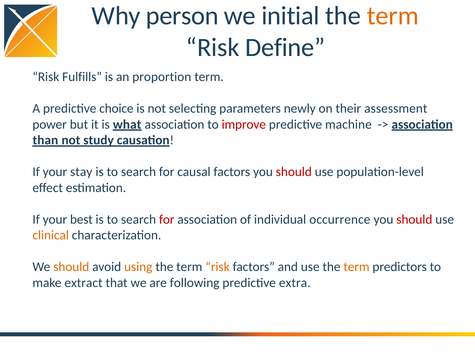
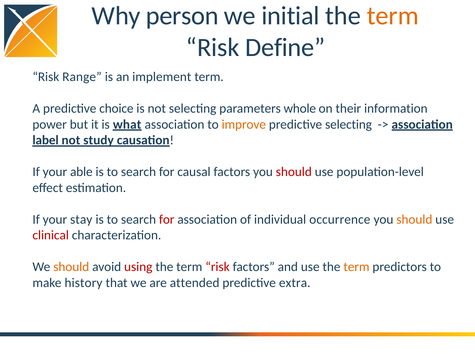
Fulfills: Fulfills -> Range (82, 77)
proportion: proportion -> implement (162, 77)
newly: newly -> whole (300, 109)
assessment: assessment -> information (396, 109)
improve colour: red -> orange (244, 124)
predictive machine: machine -> selecting (349, 124)
than: than -> label (46, 140)
stay: stay -> able (81, 172)
best: best -> stay (81, 219)
should colour: red -> orange (414, 219)
clinical colour: orange -> red (51, 235)
using colour: orange -> red (138, 267)
risk colour: orange -> red (218, 267)
extract: extract -> history (83, 283)
following: following -> attended (195, 283)
